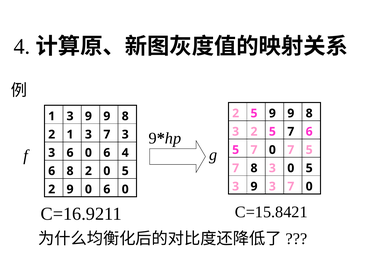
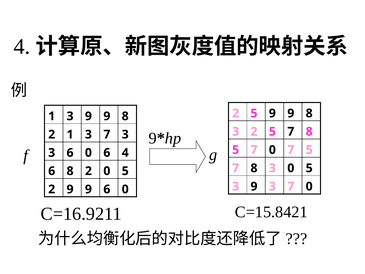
2 5 7 6: 6 -> 8 (309, 131)
2 9 0: 0 -> 9 (88, 189)
